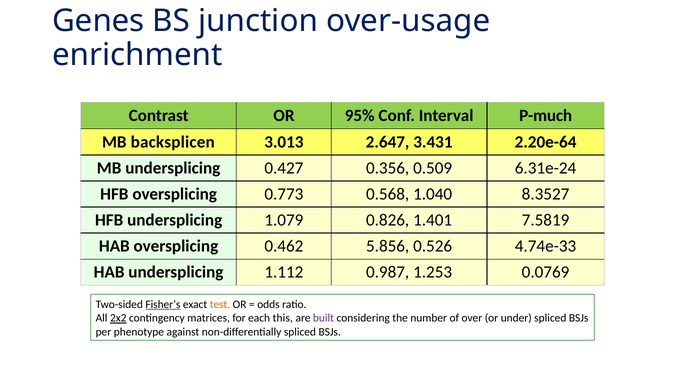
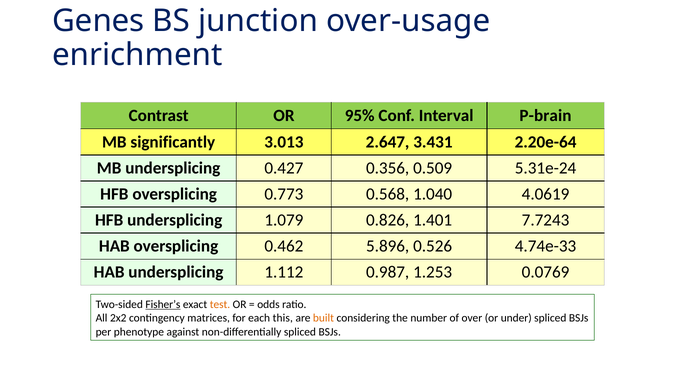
P-much: P-much -> P-brain (545, 116)
backsplicen: backsplicen -> significantly (173, 142)
6.31e-24: 6.31e-24 -> 5.31e-24 (546, 168)
8.3527: 8.3527 -> 4.0619 (546, 194)
7.5819: 7.5819 -> 7.7243 (546, 220)
5.856: 5.856 -> 5.896 (388, 246)
2x2 underline: present -> none (118, 318)
built colour: purple -> orange (323, 318)
